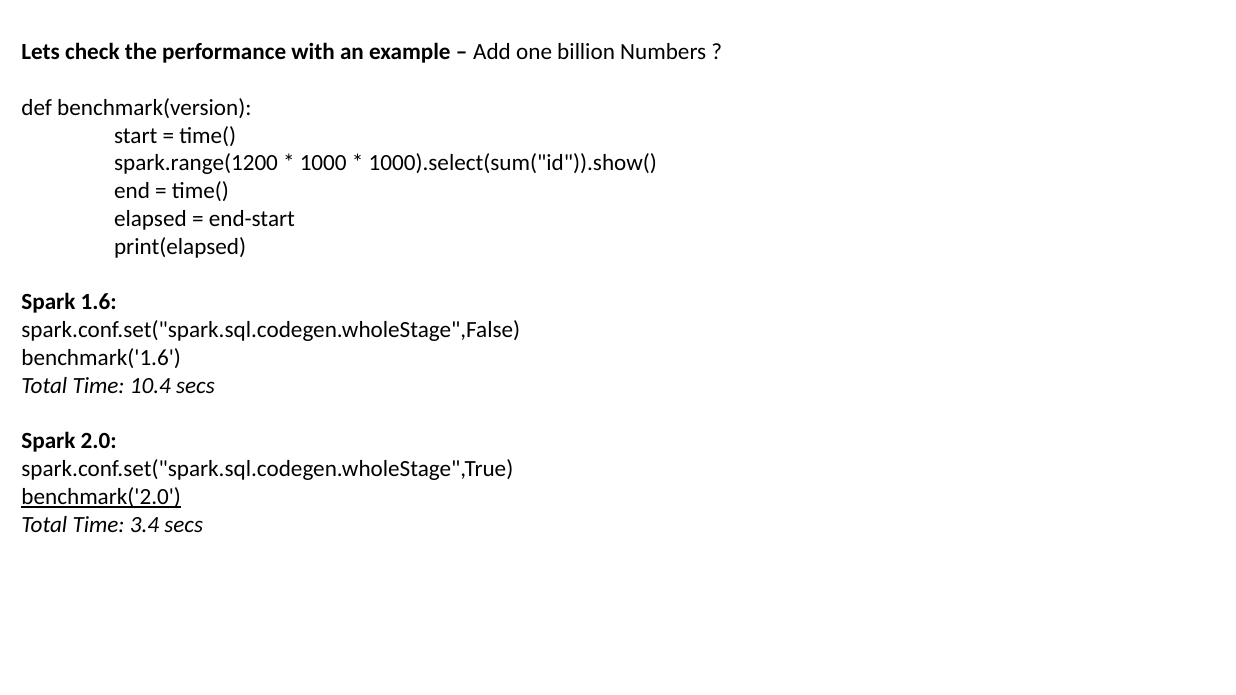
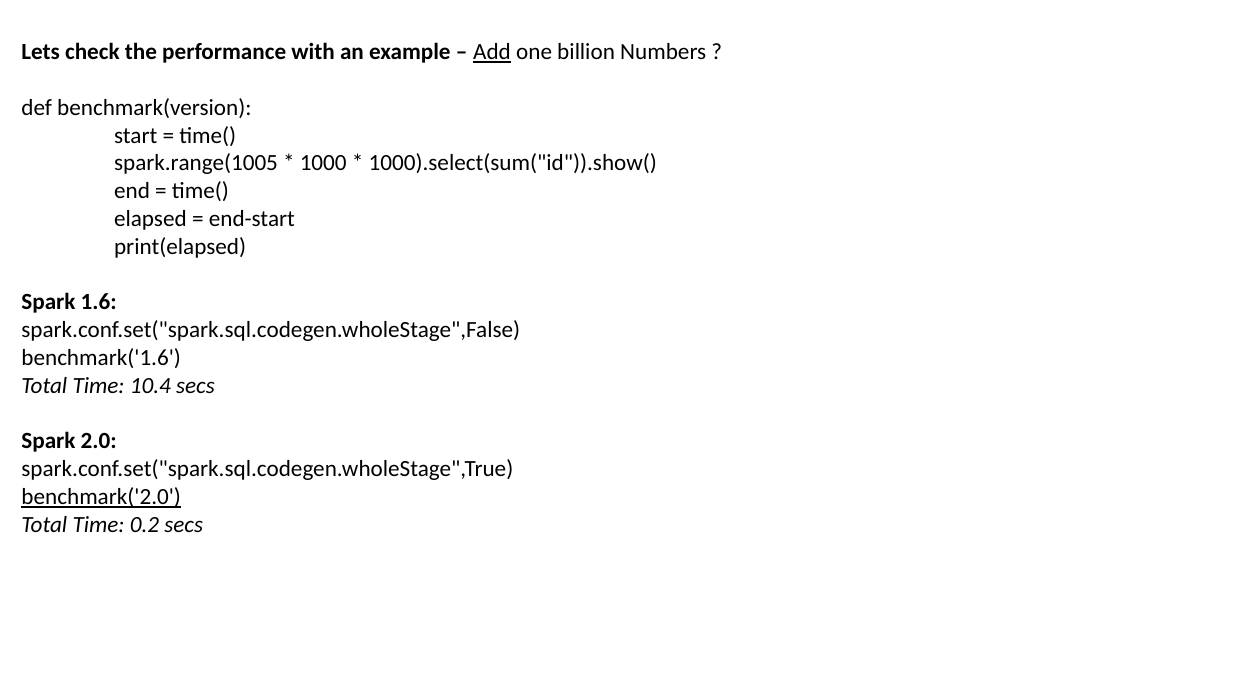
Add underline: none -> present (492, 52)
spark.range(1200: spark.range(1200 -> spark.range(1005 (196, 163)
3.4: 3.4 -> 0.2 (144, 525)
